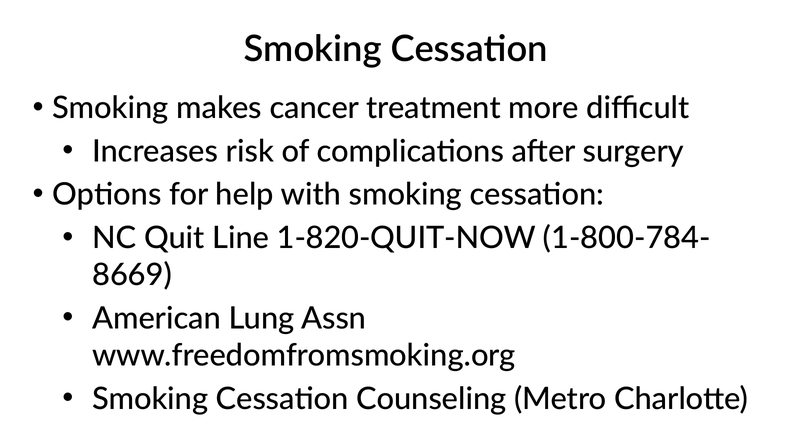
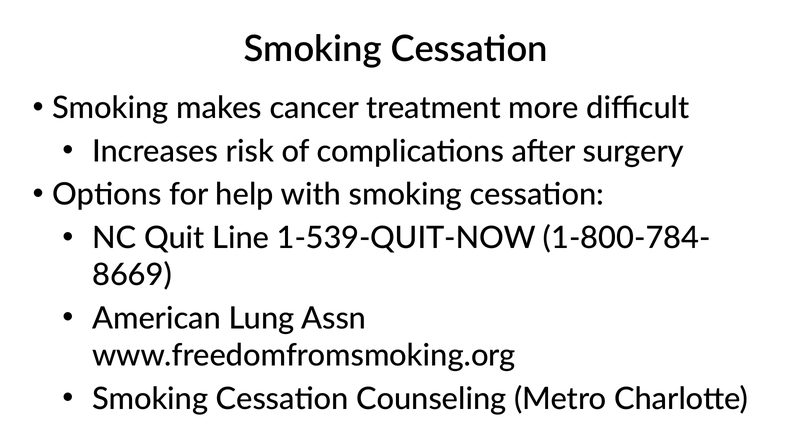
1-820-QUIT-NOW: 1-820-QUIT-NOW -> 1-539-QUIT-NOW (406, 238)
